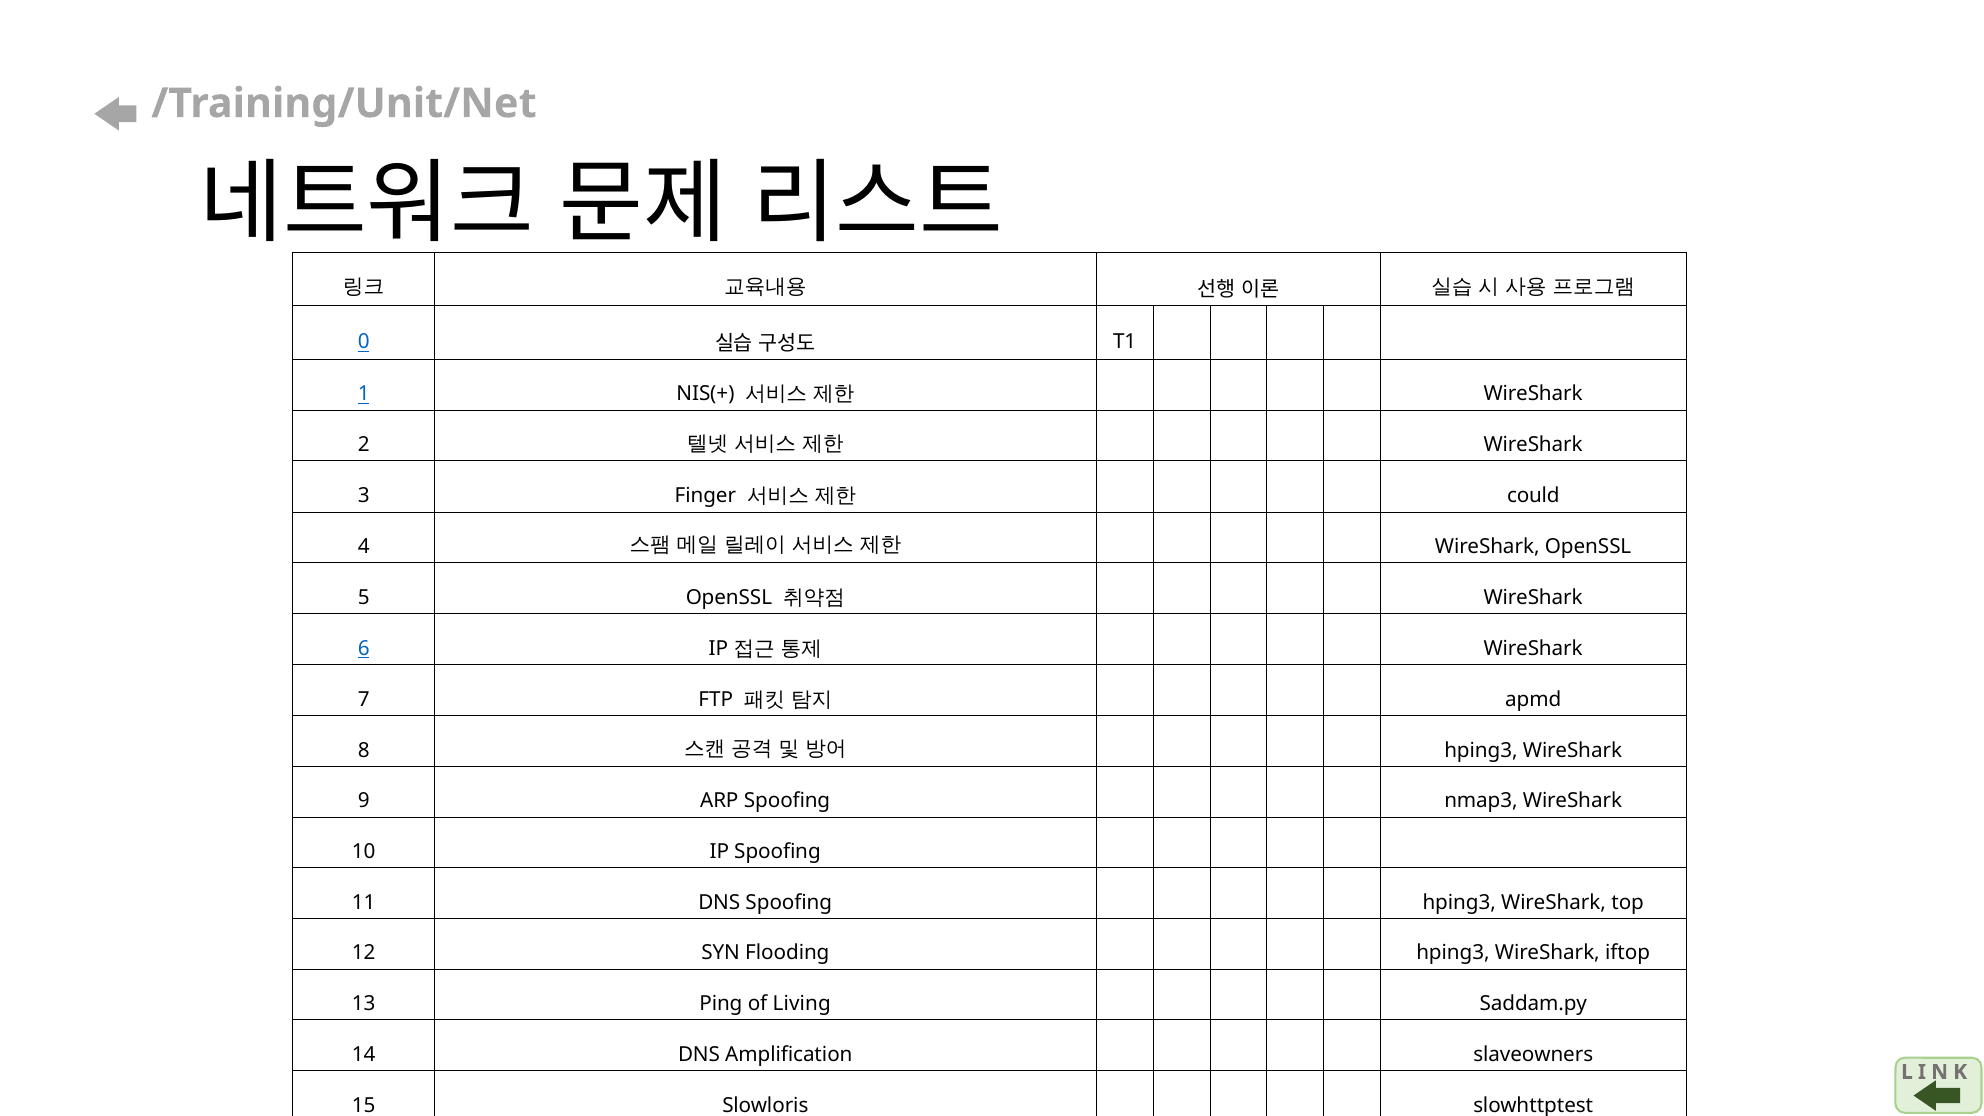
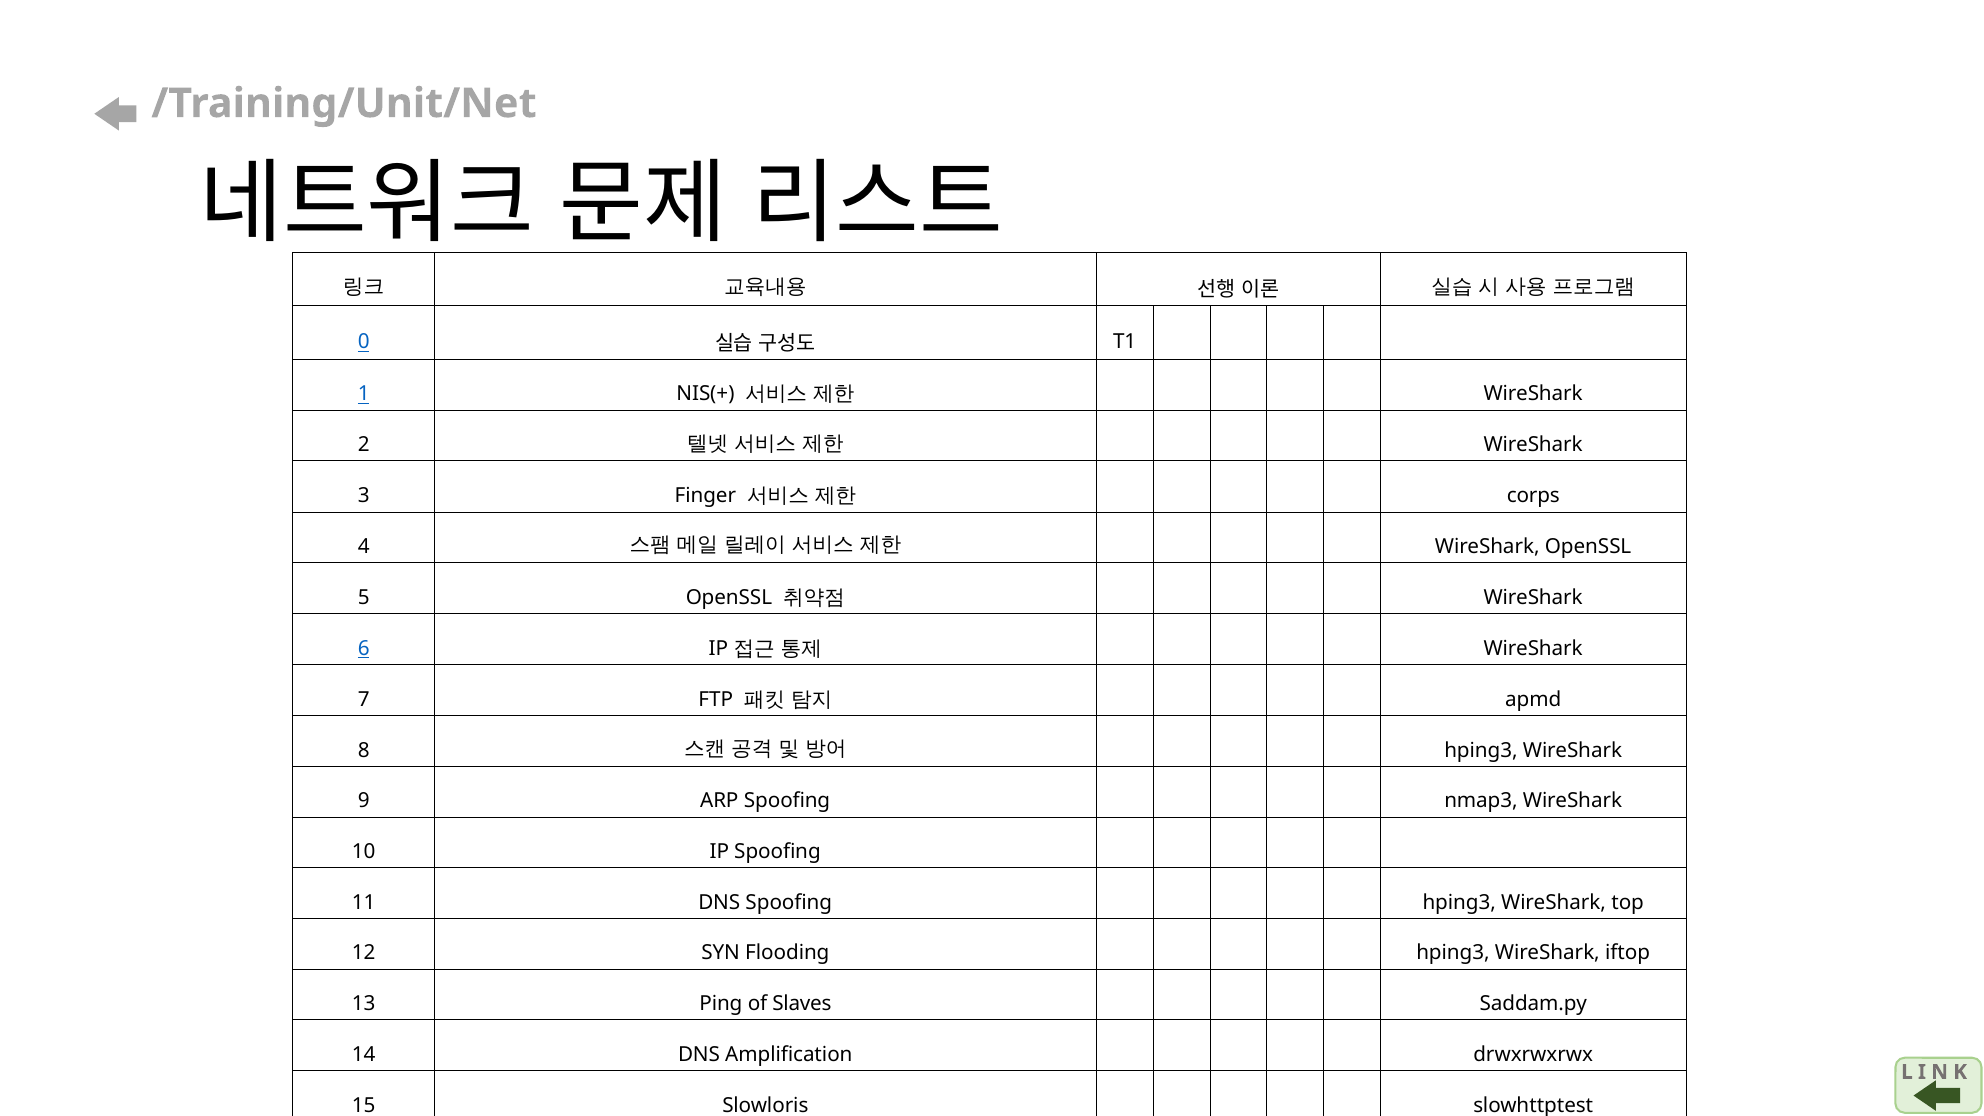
could: could -> corps (1533, 496)
Living: Living -> Slaves (802, 1004)
slaveowners: slaveowners -> drwxrwxrwx (1533, 1055)
